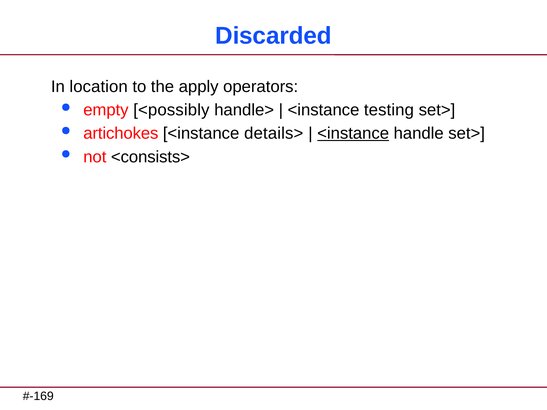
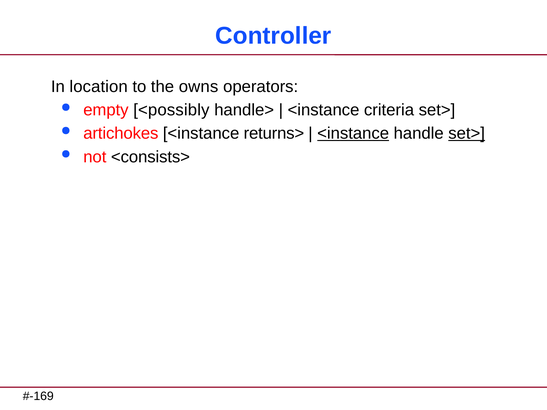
Discarded: Discarded -> Controller (273, 36)
apply: apply -> owns (199, 87)
testing: testing -> criteria (389, 110)
details>: details> -> returns> (274, 134)
set> underline: none -> present (467, 134)
